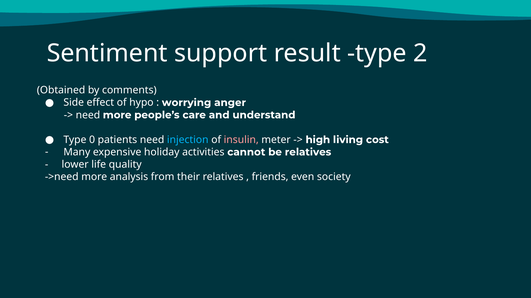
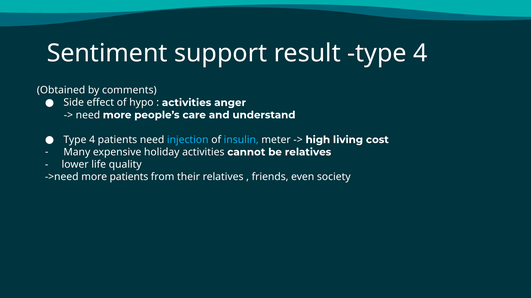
result type 2: 2 -> 4 (420, 53)
worrying: worrying -> activities (187, 103)
0: 0 -> 4 (92, 140)
insulin colour: pink -> light blue (241, 140)
more analysis: analysis -> patients (129, 177)
